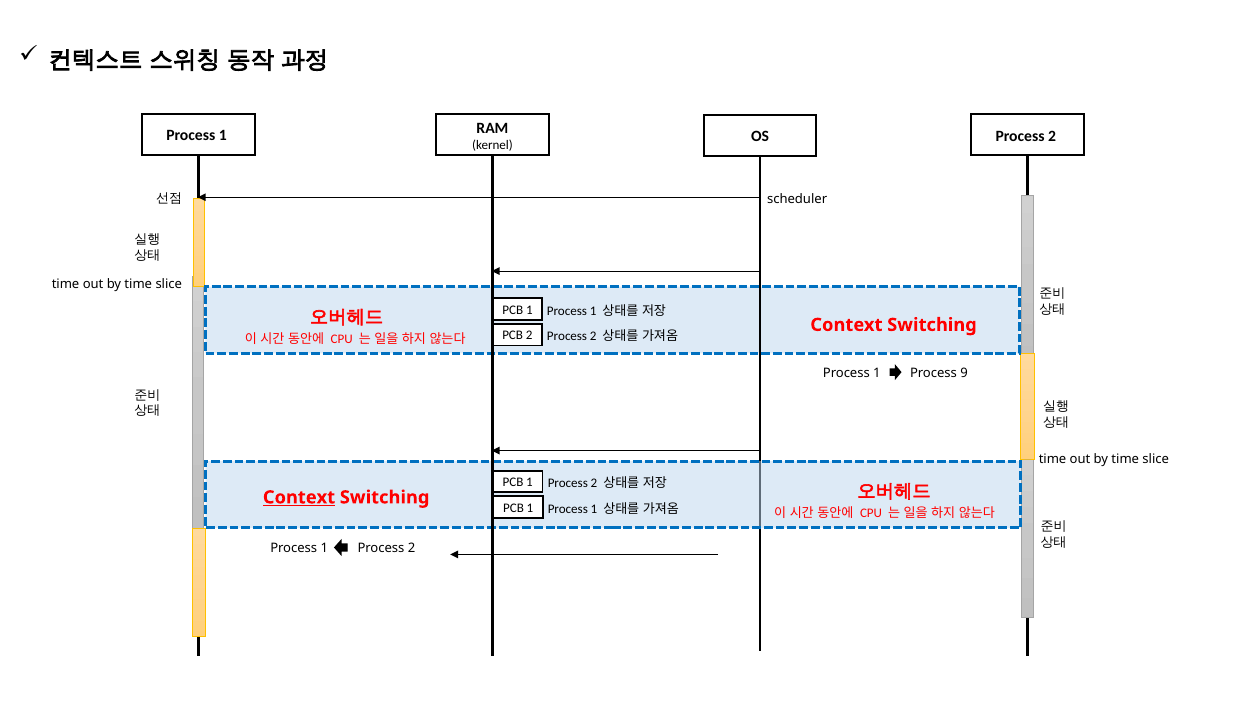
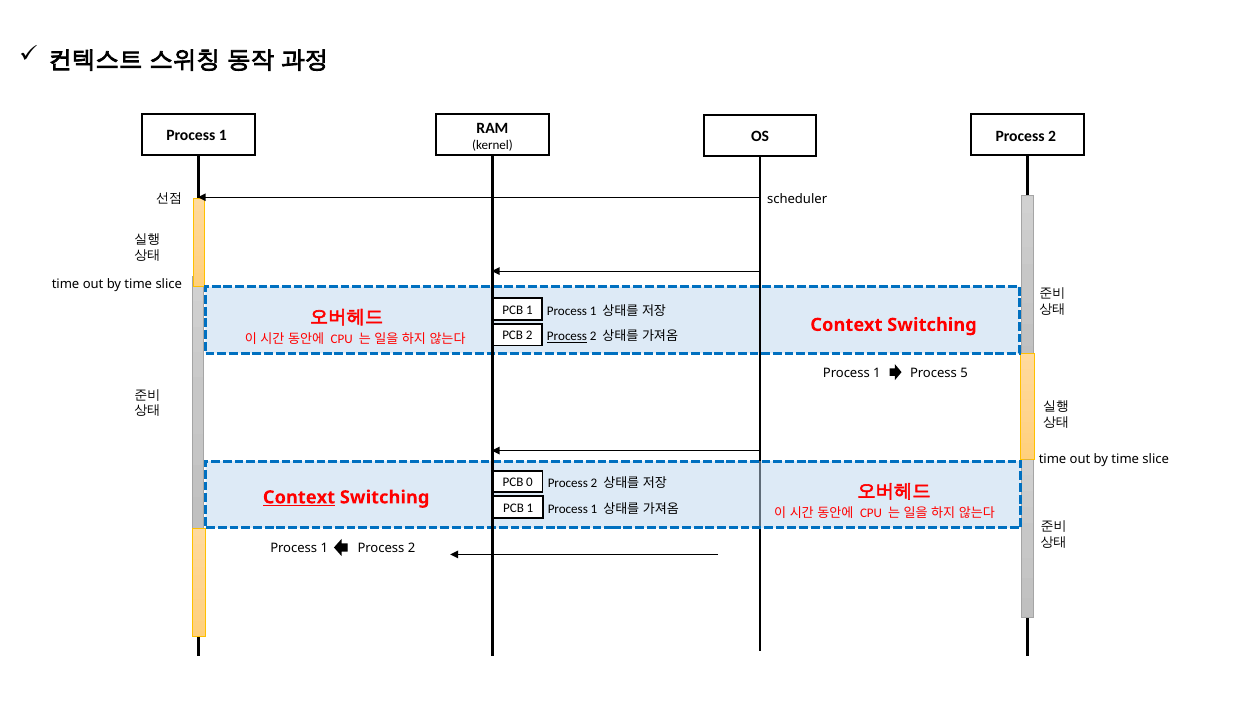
Process underline: none -> present (567, 337)
9: 9 -> 5 (964, 373)
1: 1 -> 0 (530, 482)
